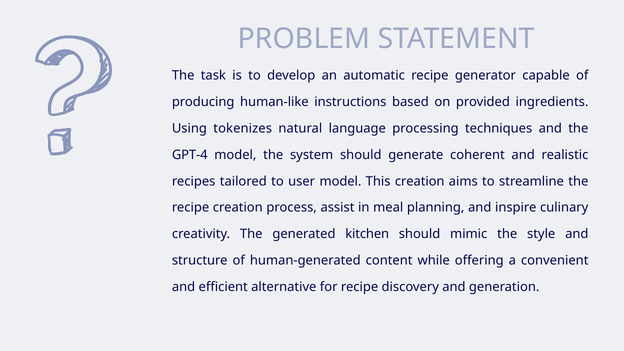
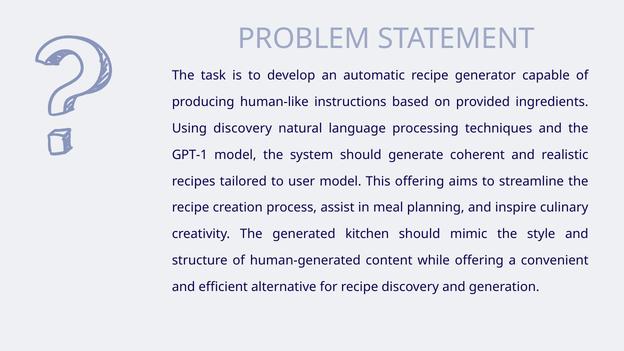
Using tokenizes: tokenizes -> discovery (243, 128)
GPT-4: GPT-4 -> GPT-1 (190, 155)
This creation: creation -> offering (420, 181)
